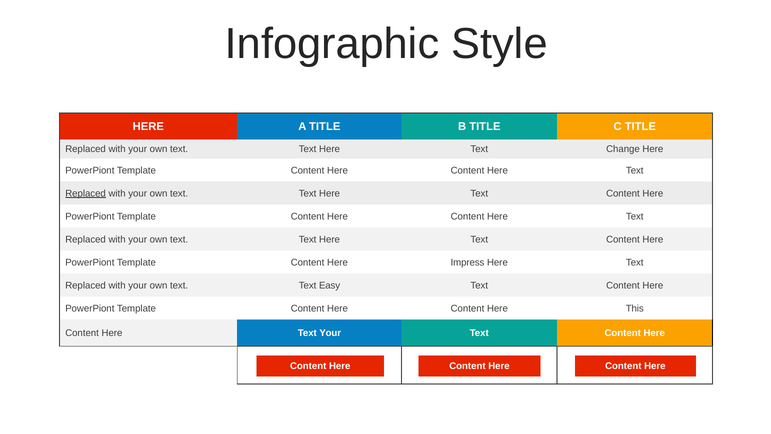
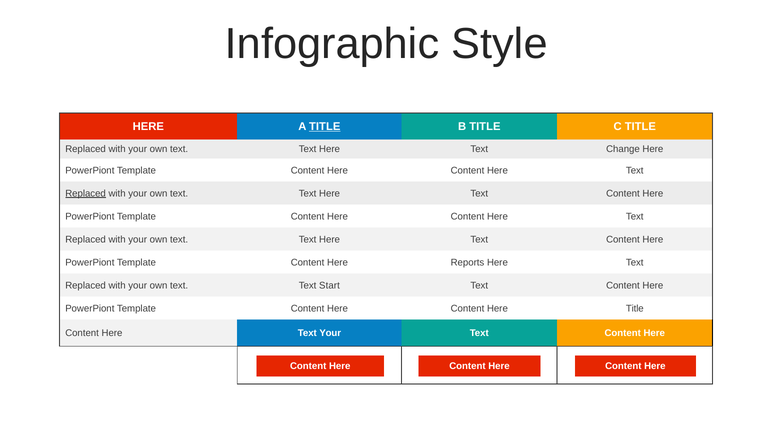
TITLE underline: none -> present (325, 126)
Impress: Impress -> Reports (467, 262)
Easy: Easy -> Start (329, 285)
Here This: This -> Title (635, 308)
